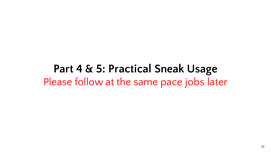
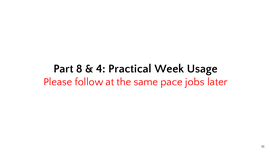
4: 4 -> 8 (79, 69)
5: 5 -> 4 (101, 69)
Sneak: Sneak -> Week (169, 69)
